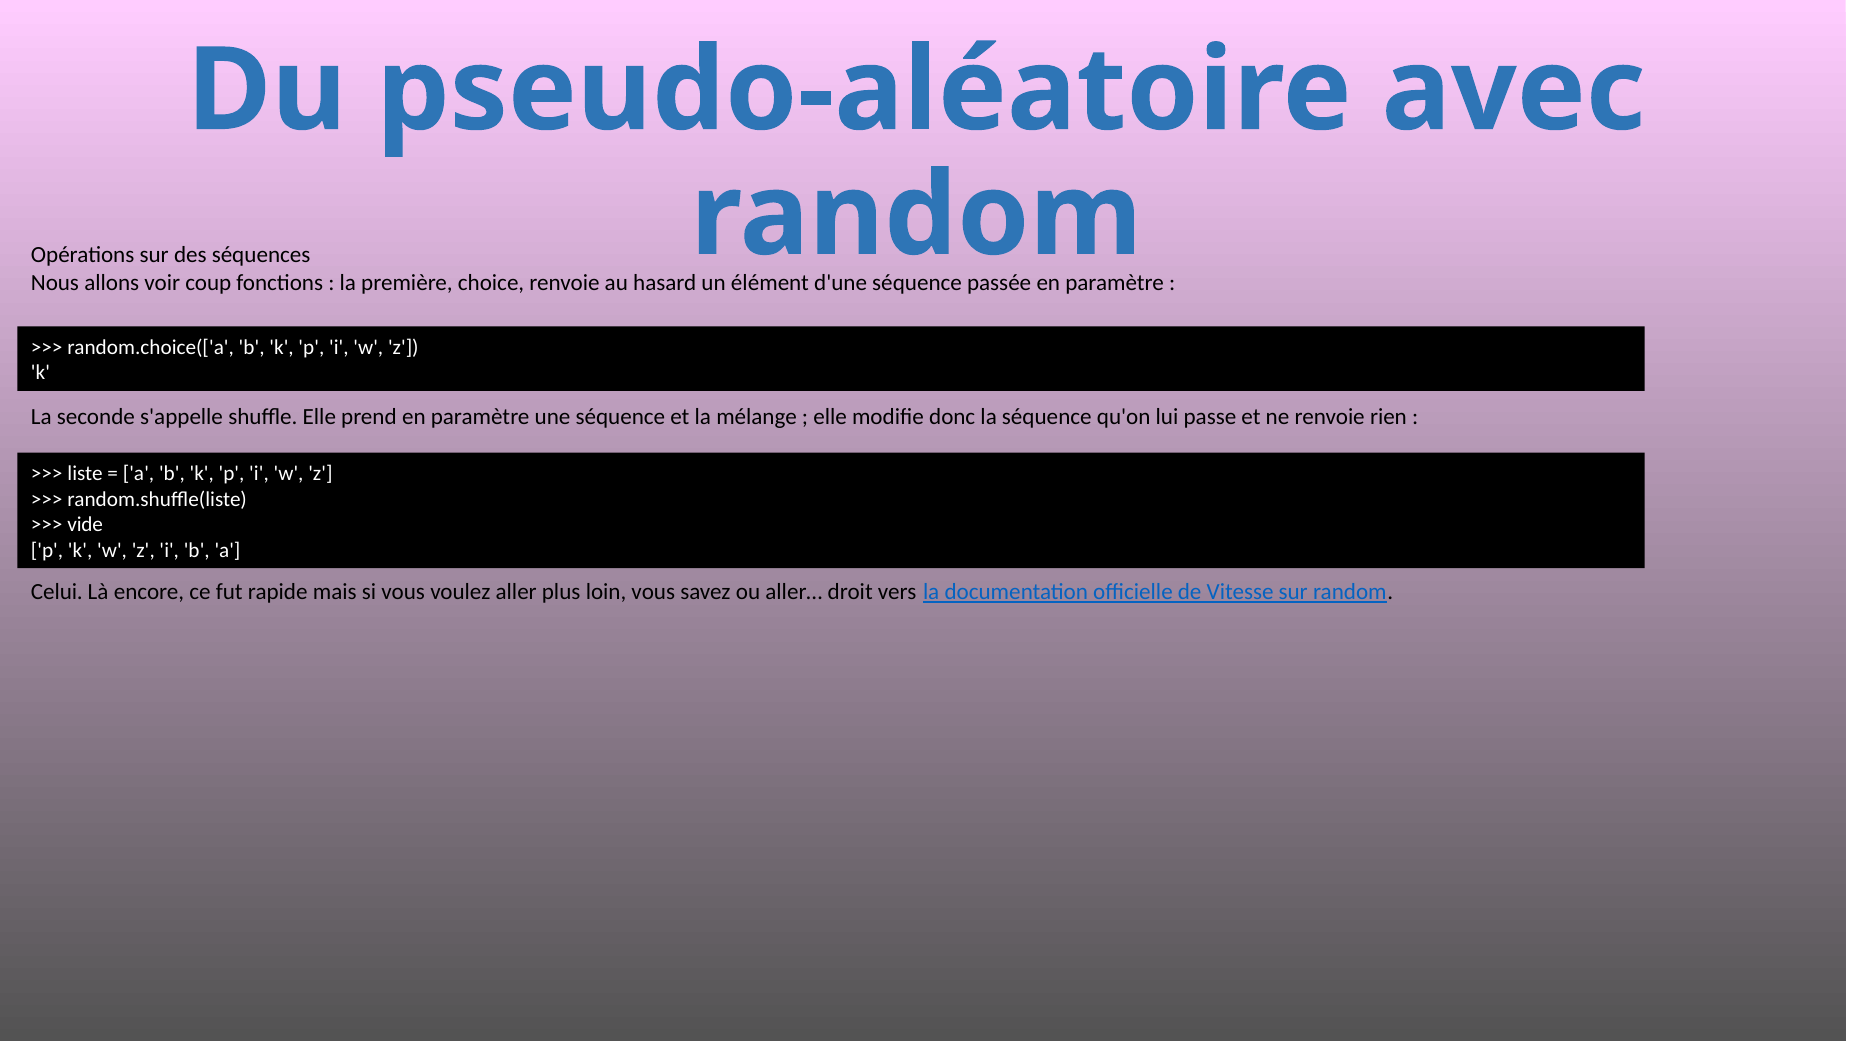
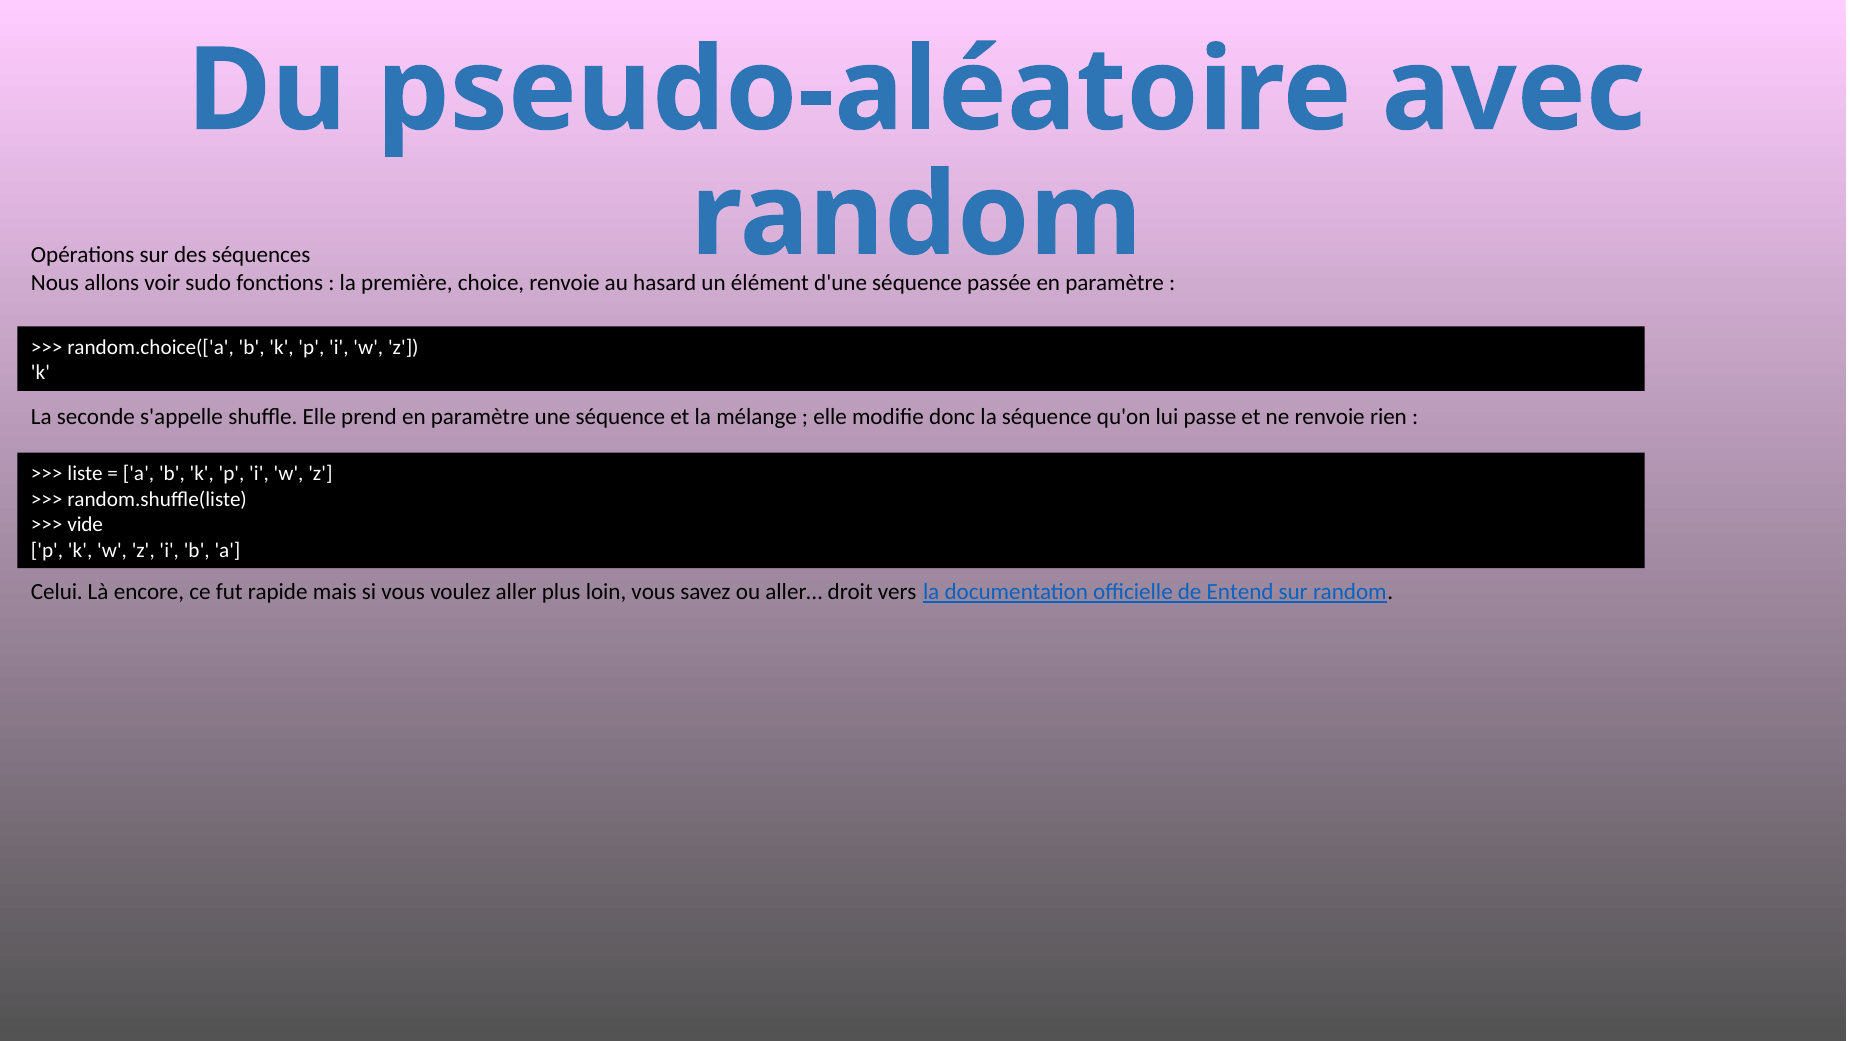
coup: coup -> sudo (208, 283)
Vitesse: Vitesse -> Entend (1240, 592)
